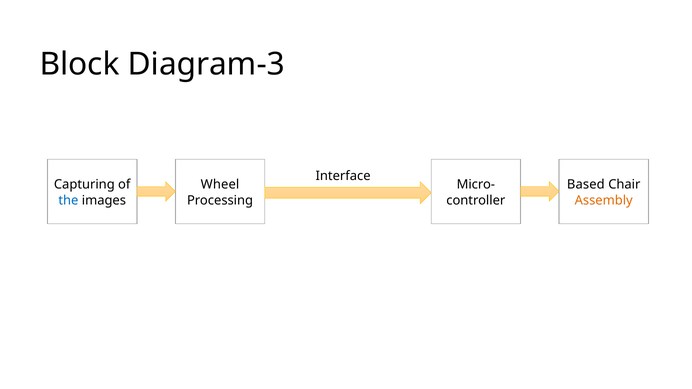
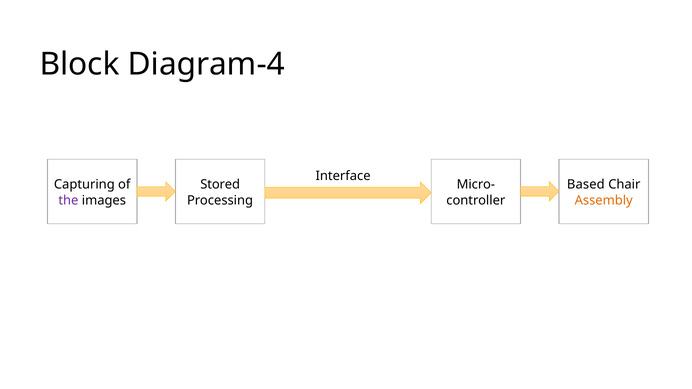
Diagram-3: Diagram-3 -> Diagram-4 (206, 64)
Wheel: Wheel -> Stored (220, 185)
the colour: blue -> purple (68, 200)
